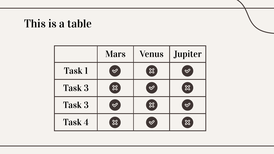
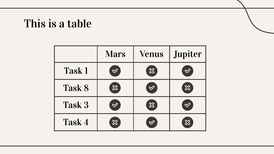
3: 3 -> 8 (86, 88)
